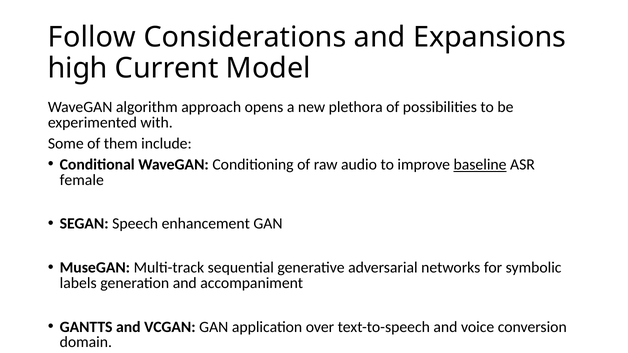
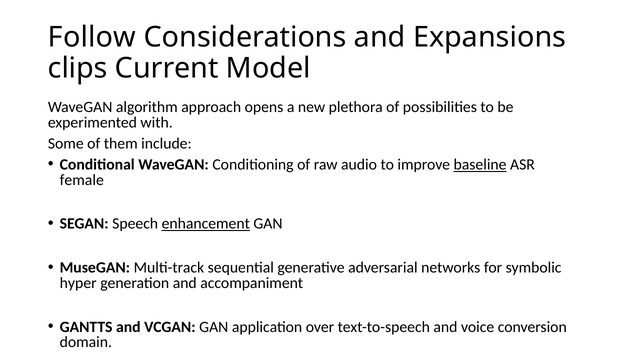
high: high -> clips (78, 68)
enhancement underline: none -> present (206, 224)
labels: labels -> hyper (78, 283)
